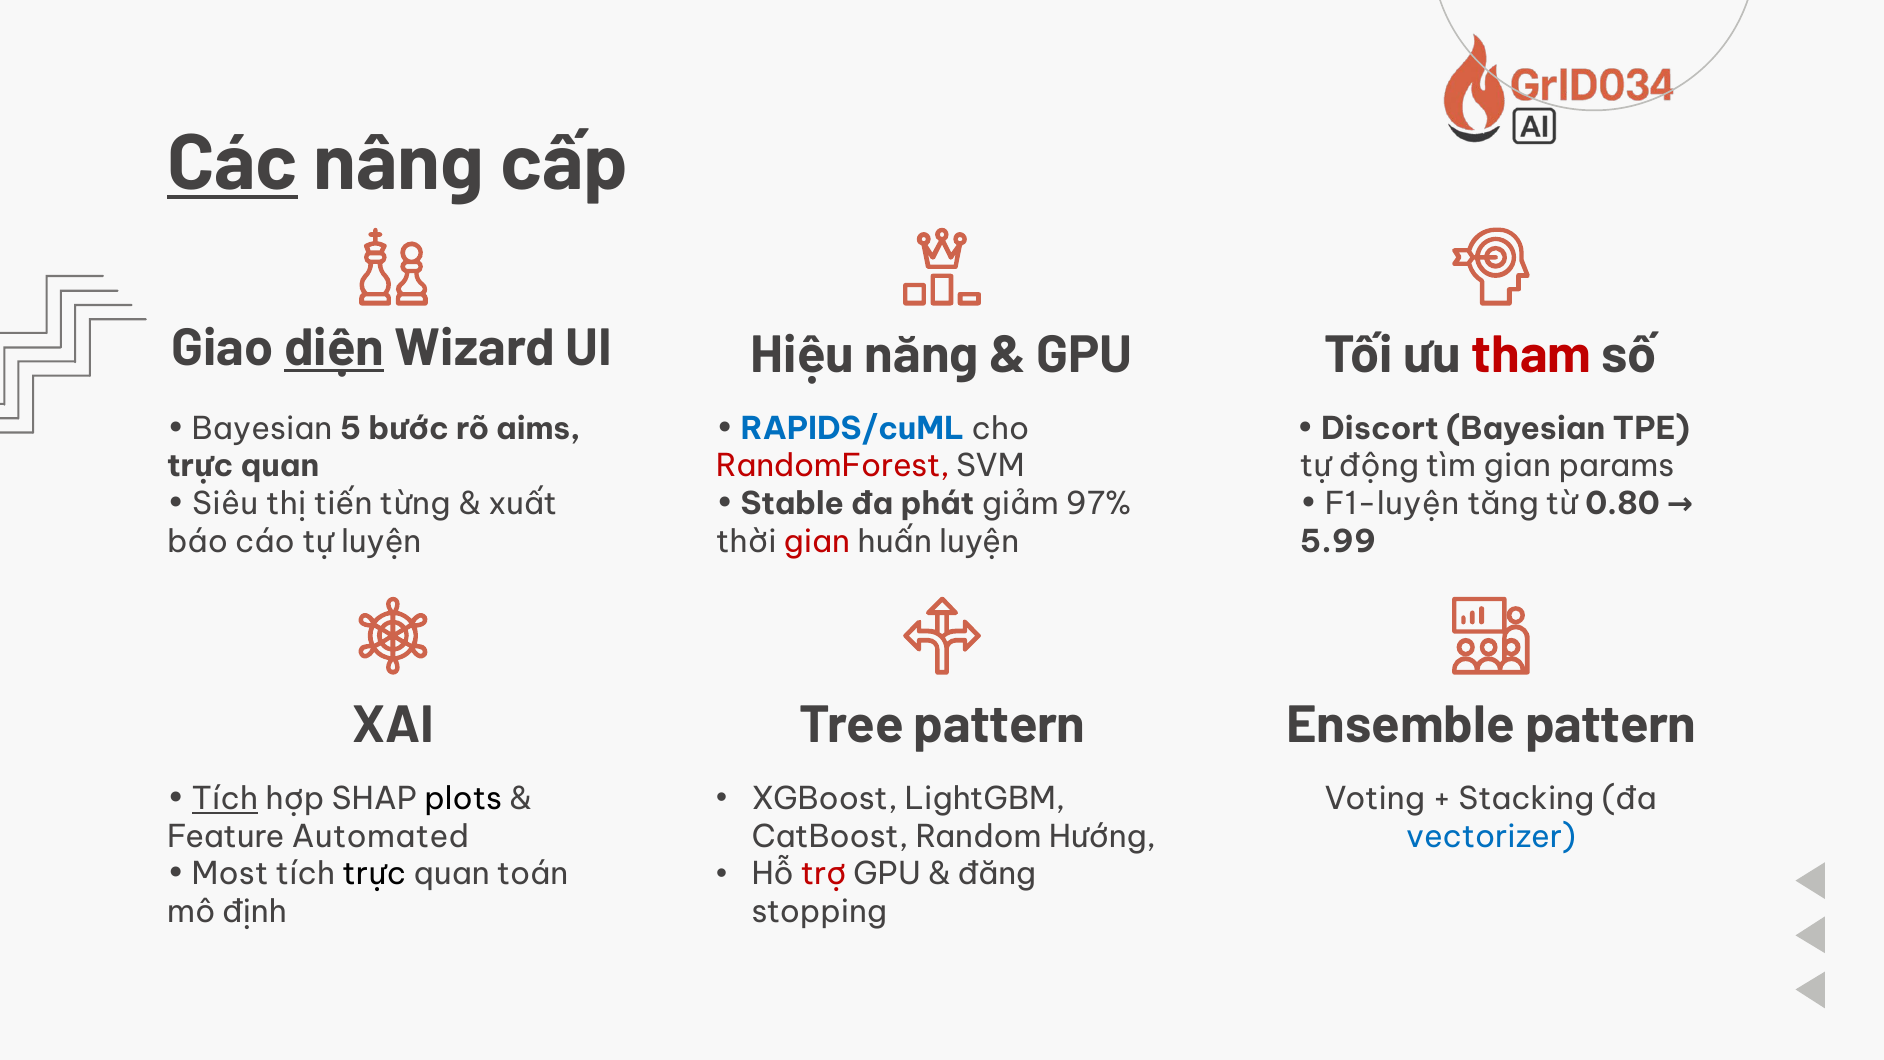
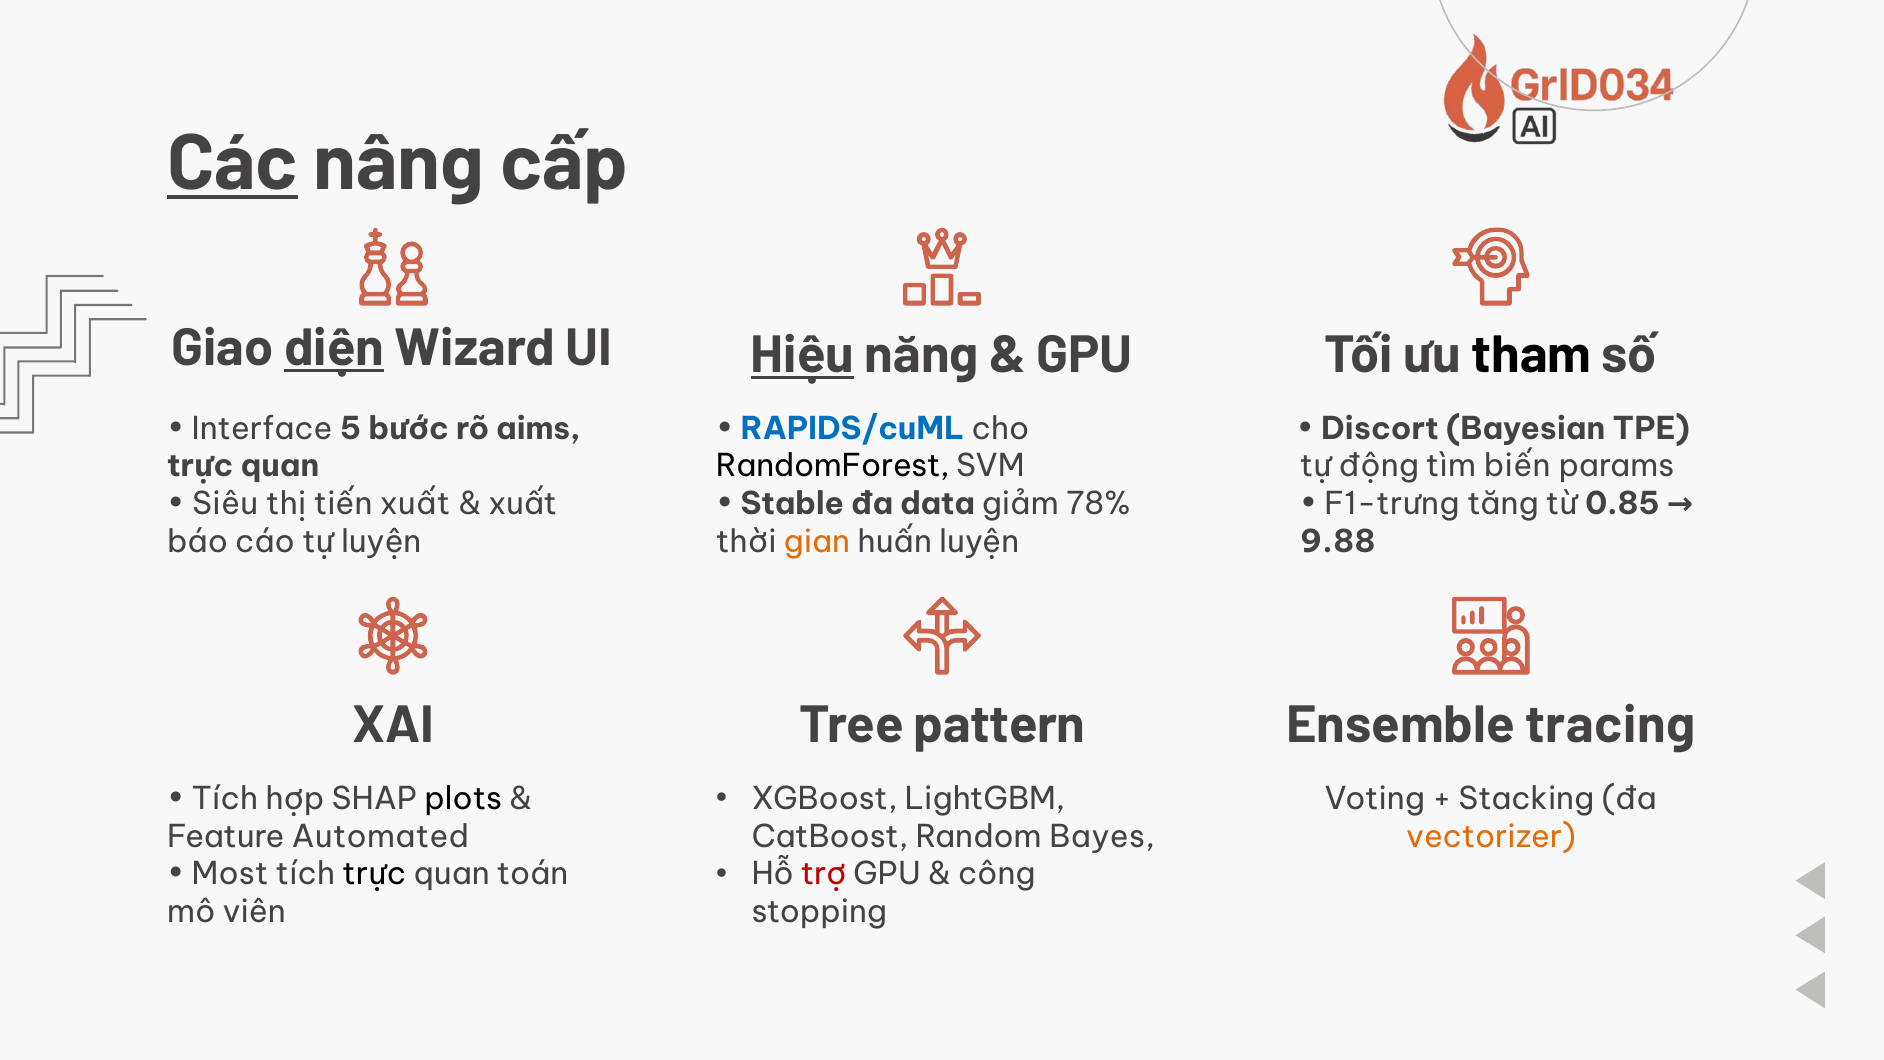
Hiệu underline: none -> present (803, 355)
tham colour: red -> black (1531, 355)
Bayesian: Bayesian -> Interface (262, 429)
RandomForest colour: red -> black (833, 466)
tìm gian: gian -> biến (1517, 466)
tiến từng: từng -> xuất (415, 504)
phát: phát -> data (938, 504)
97%: 97% -> 78% (1098, 504)
F1-luyện: F1-luyện -> F1-trưng (1392, 504)
0.80: 0.80 -> 0.85 (1623, 504)
gian colour: red -> orange (817, 542)
5.99: 5.99 -> 9.88 (1338, 542)
Ensemble pattern: pattern -> tracing (1610, 725)
Tích underline: present -> none (225, 799)
Hướng: Hướng -> Bayes (1102, 837)
vectorizer colour: blue -> orange (1491, 837)
đăng: đăng -> công (997, 874)
định: định -> viên (254, 912)
